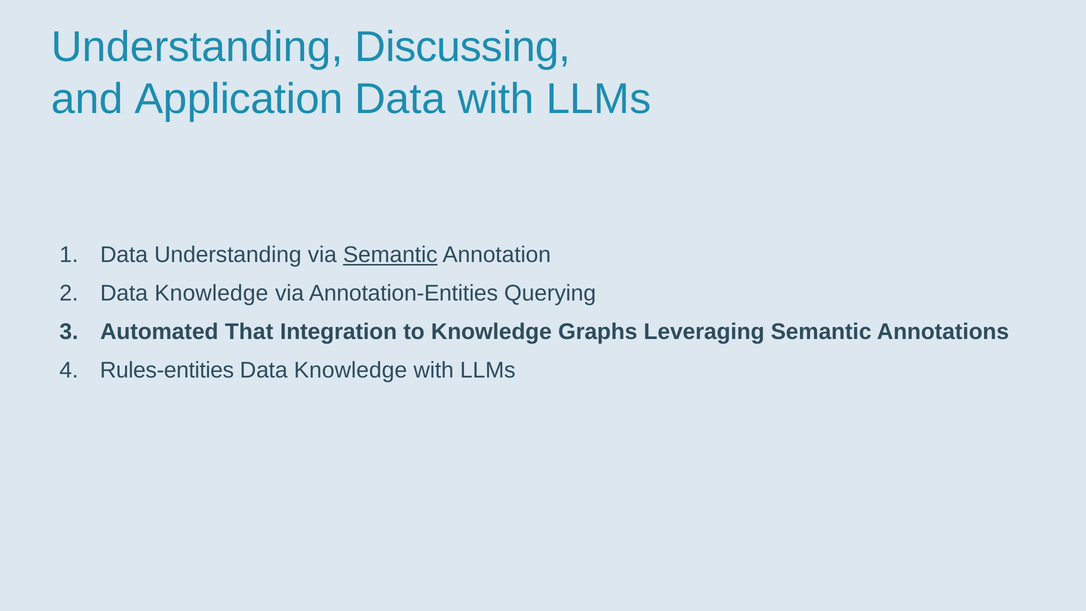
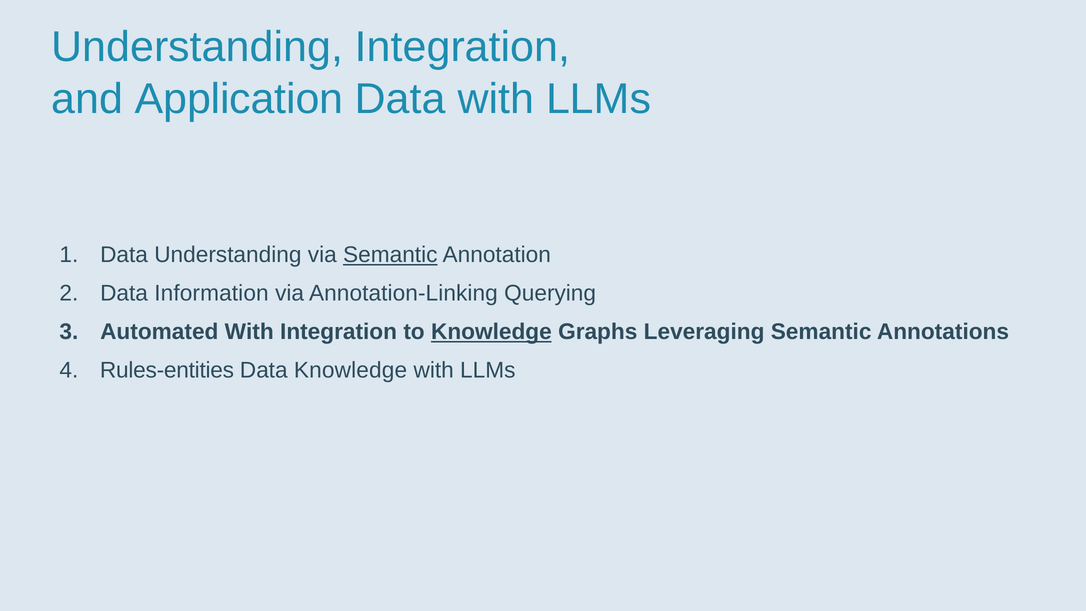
Understanding Discussing: Discussing -> Integration (463, 47)
Knowledge: Knowledge -> Information (211, 293)
Annotation-Entities: Annotation-Entities -> Annotation-Linking (403, 293)
Automated That: That -> With (249, 332)
Knowledge underline: none -> present (491, 332)
